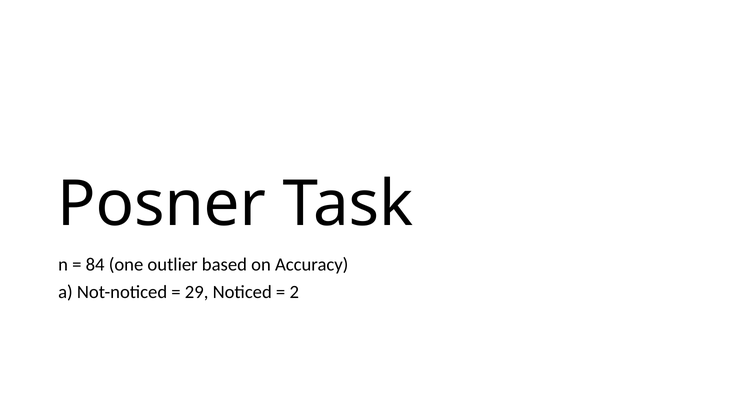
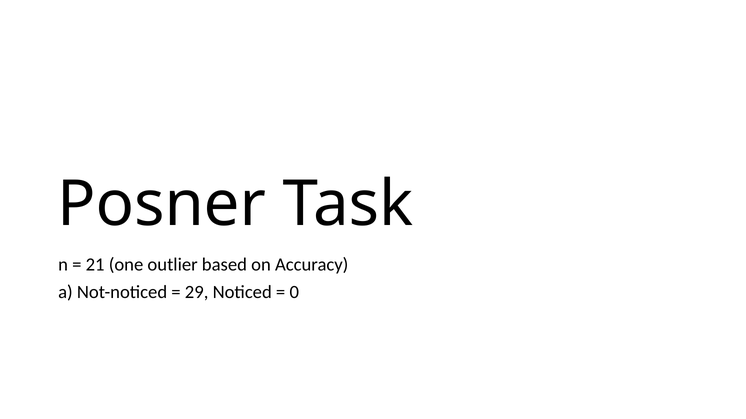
84: 84 -> 21 (95, 265)
2: 2 -> 0 (294, 293)
